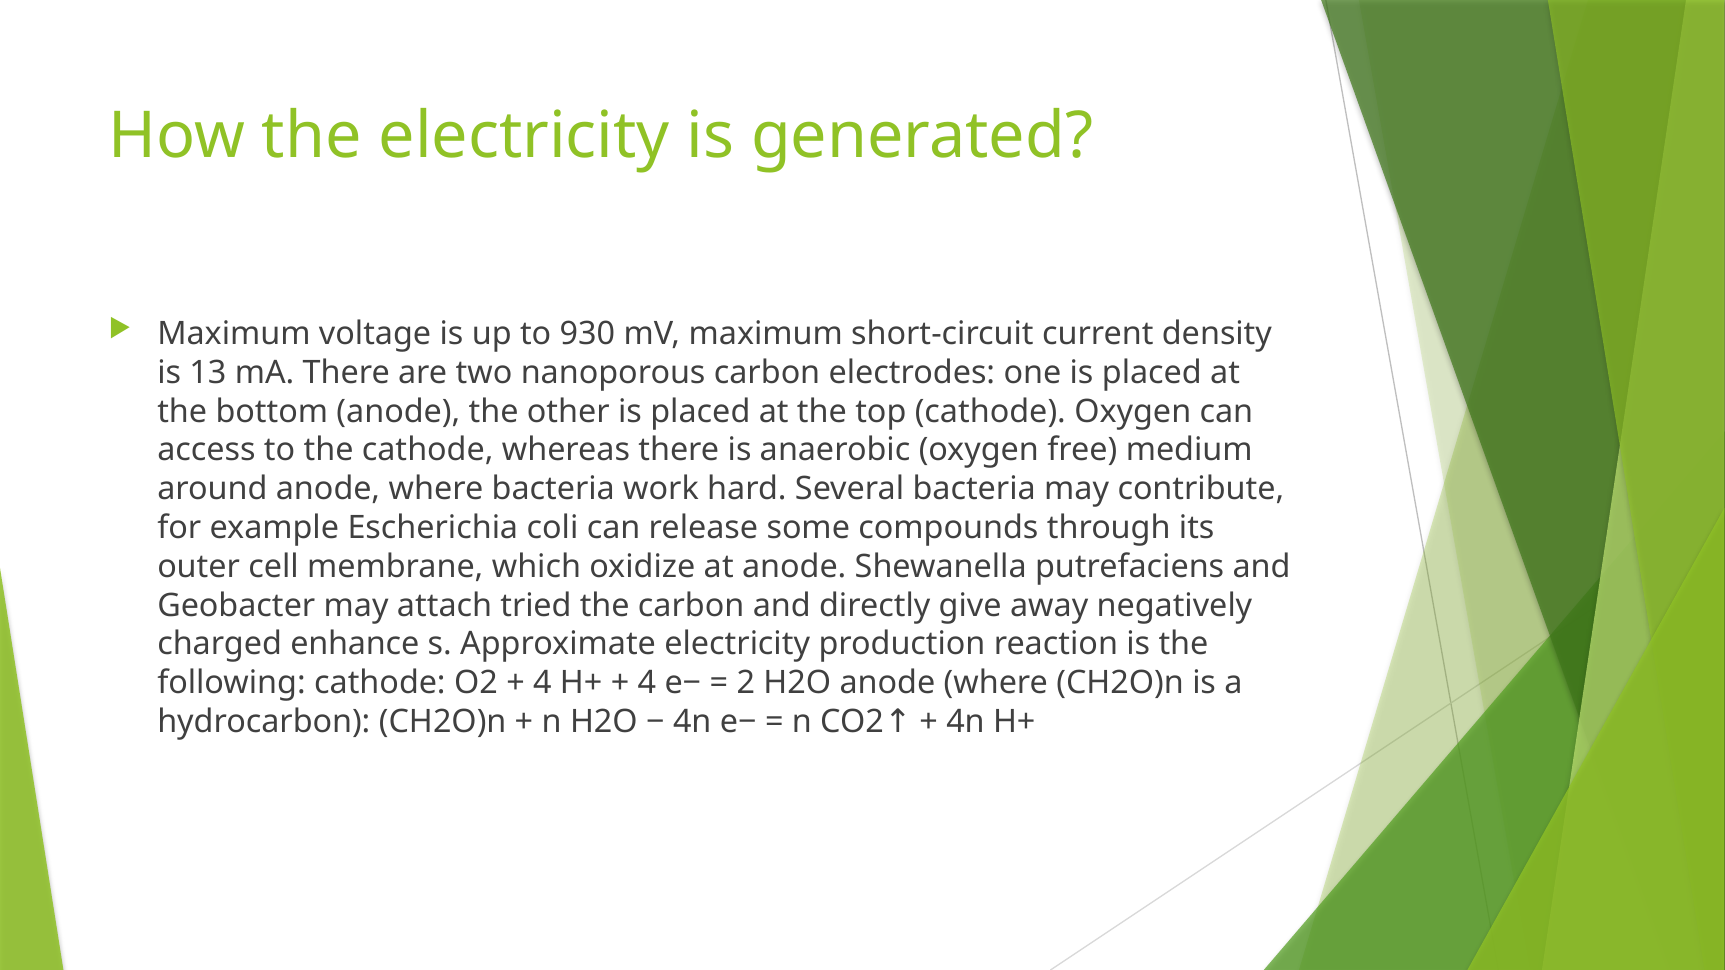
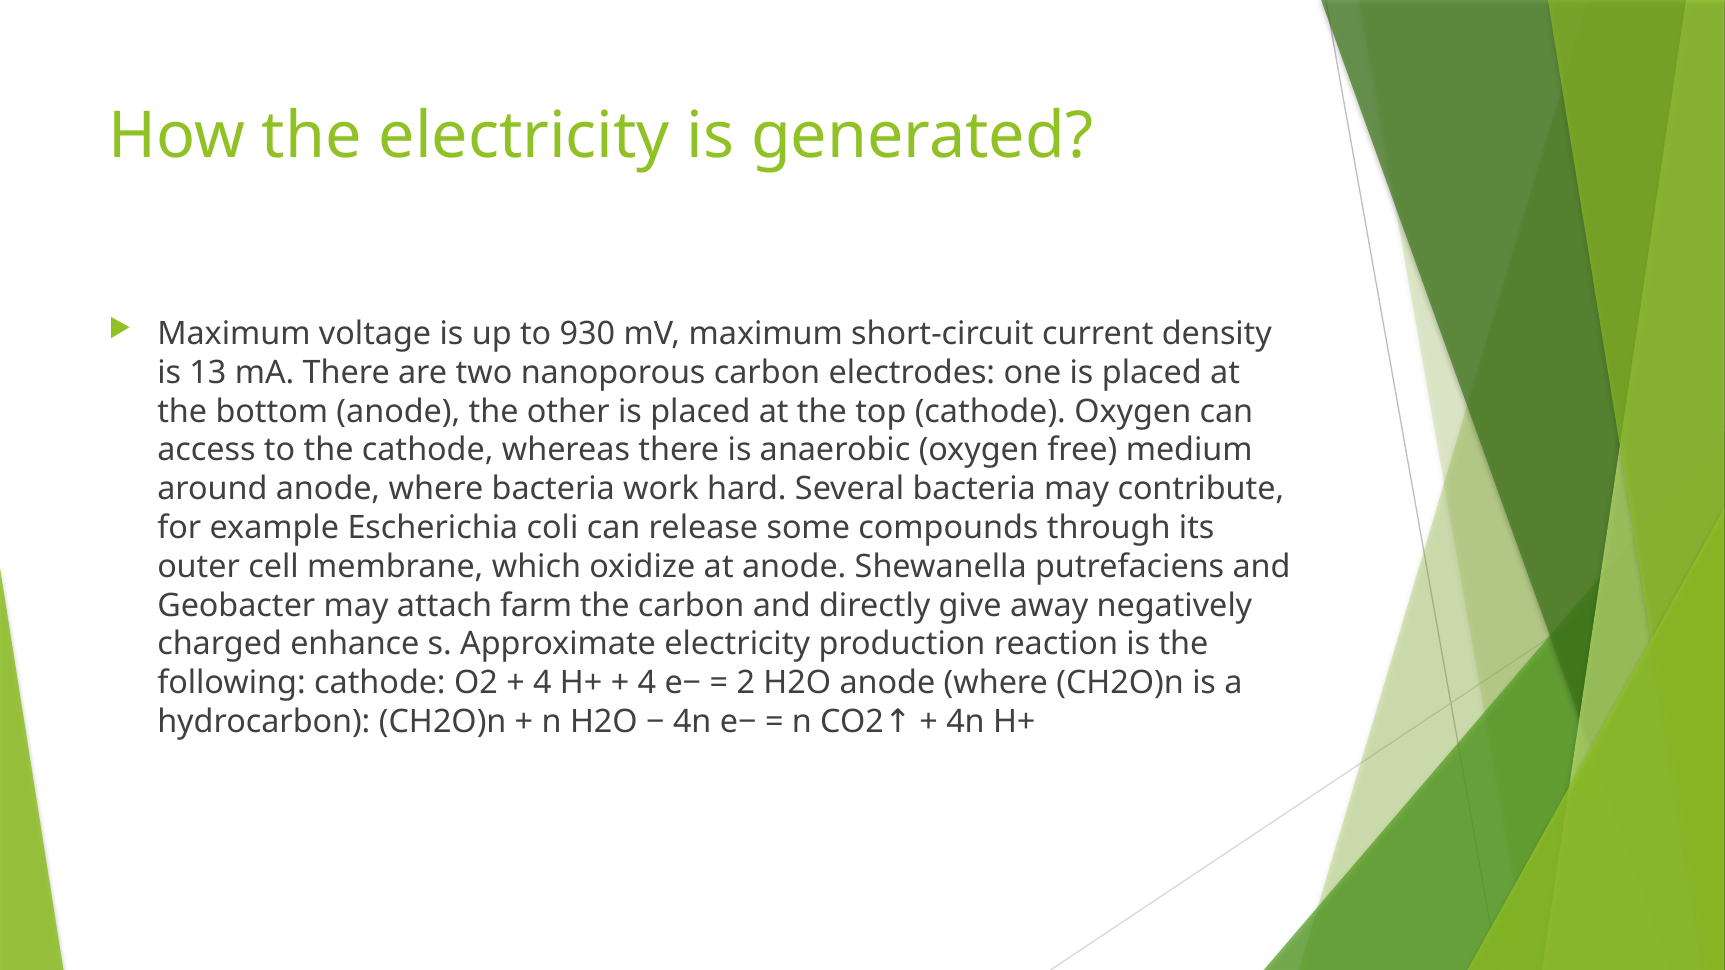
tried: tried -> farm (536, 606)
